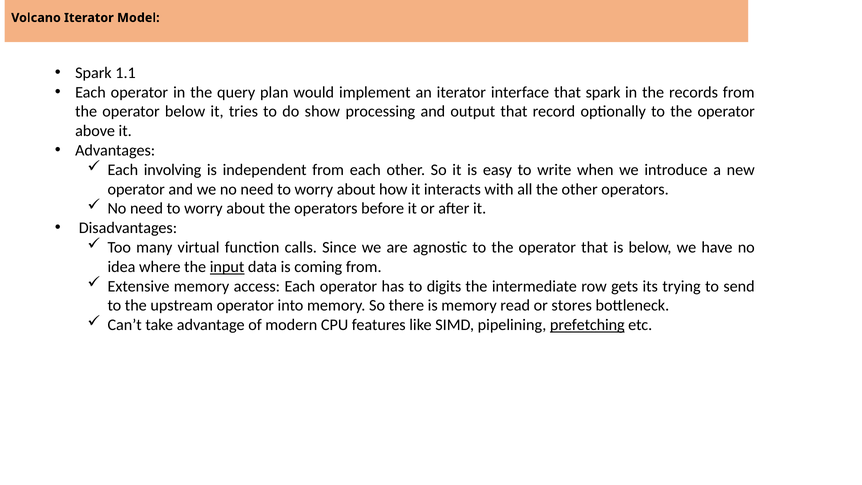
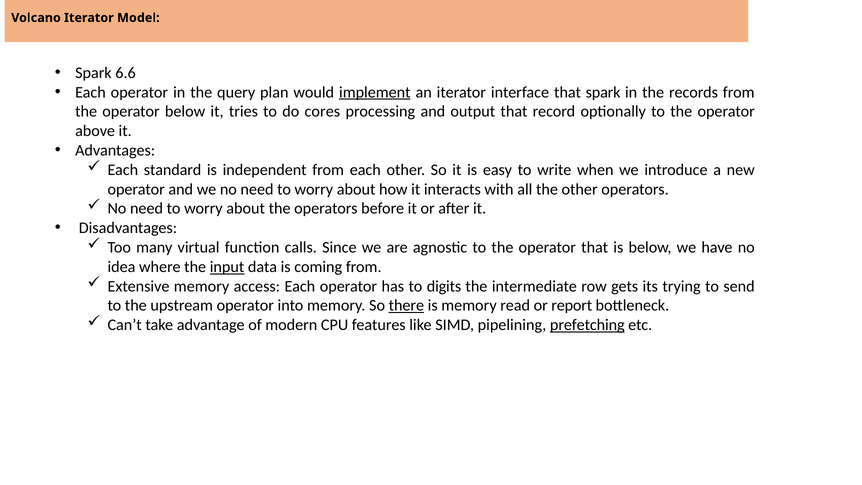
1.1: 1.1 -> 6.6 (126, 73)
implement underline: none -> present (375, 92)
show: show -> cores (322, 112)
involving: involving -> standard (173, 170)
there underline: none -> present (406, 306)
stores: stores -> report (572, 306)
